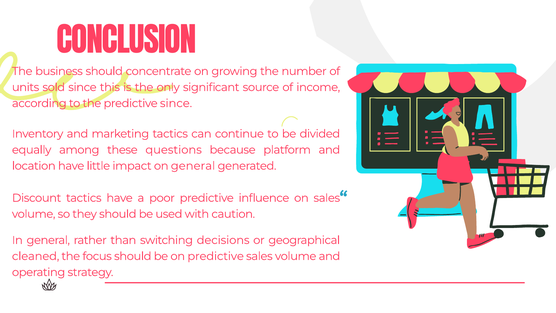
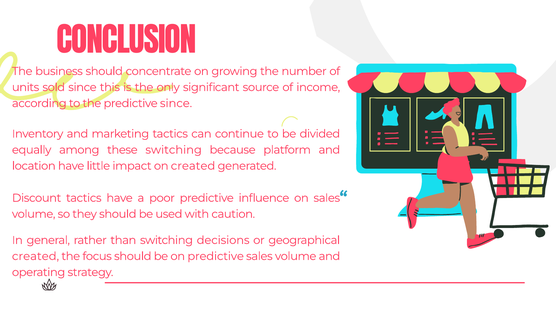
these questions: questions -> switching (174, 150)
on general: general -> created (193, 166)
cleaned: cleaned -> created (35, 256)
